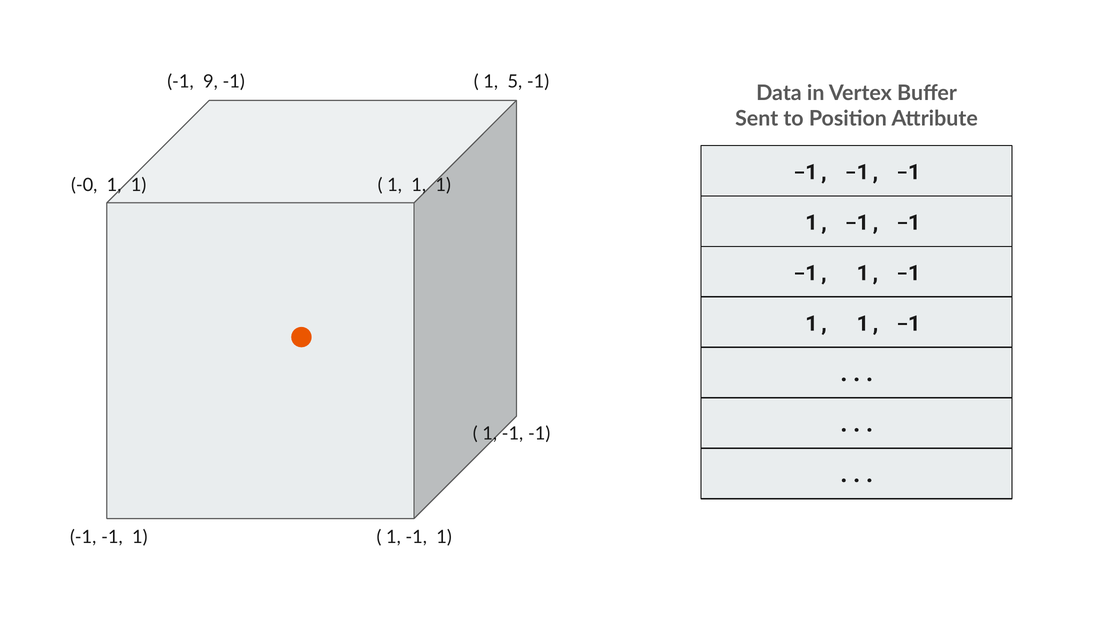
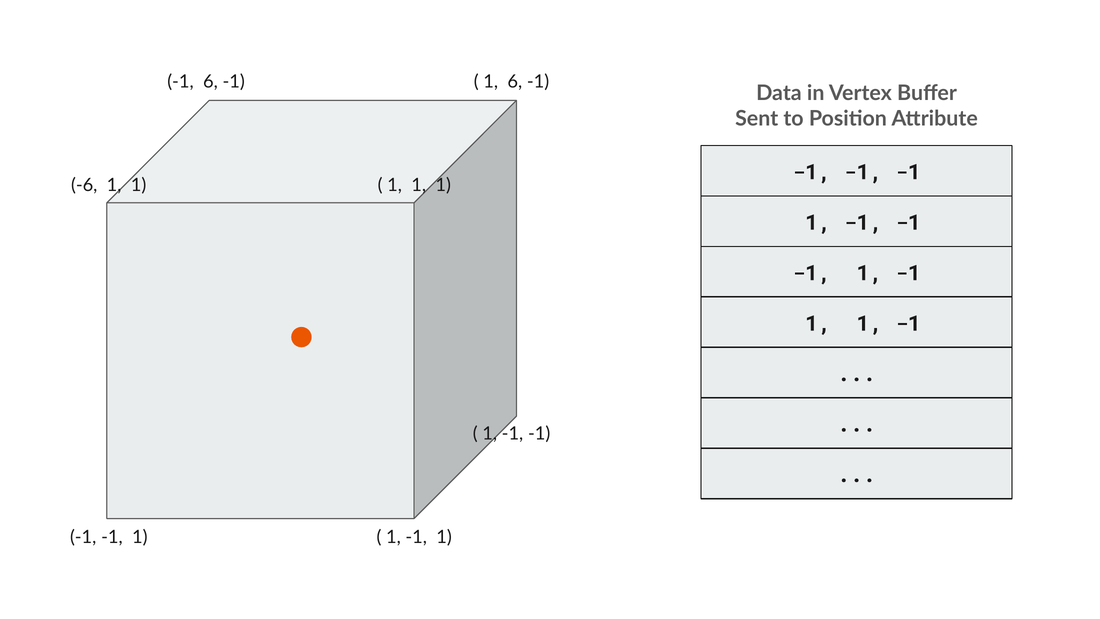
-1 9: 9 -> 6 (210, 82)
1 5: 5 -> 6 (515, 82)
-0: -0 -> -6 (84, 185)
